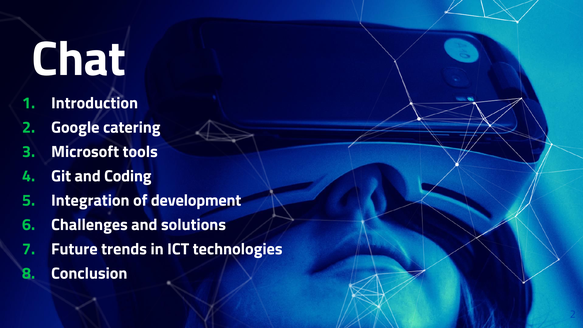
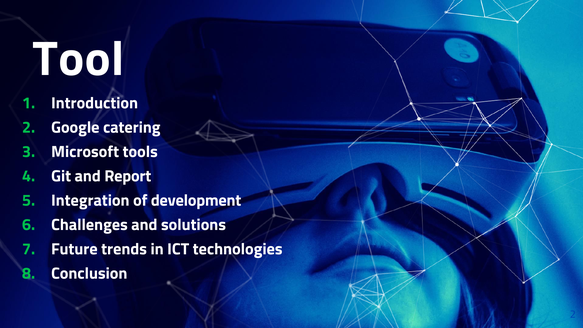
Chat: Chat -> Tool (78, 59)
Coding: Coding -> Report (128, 176)
